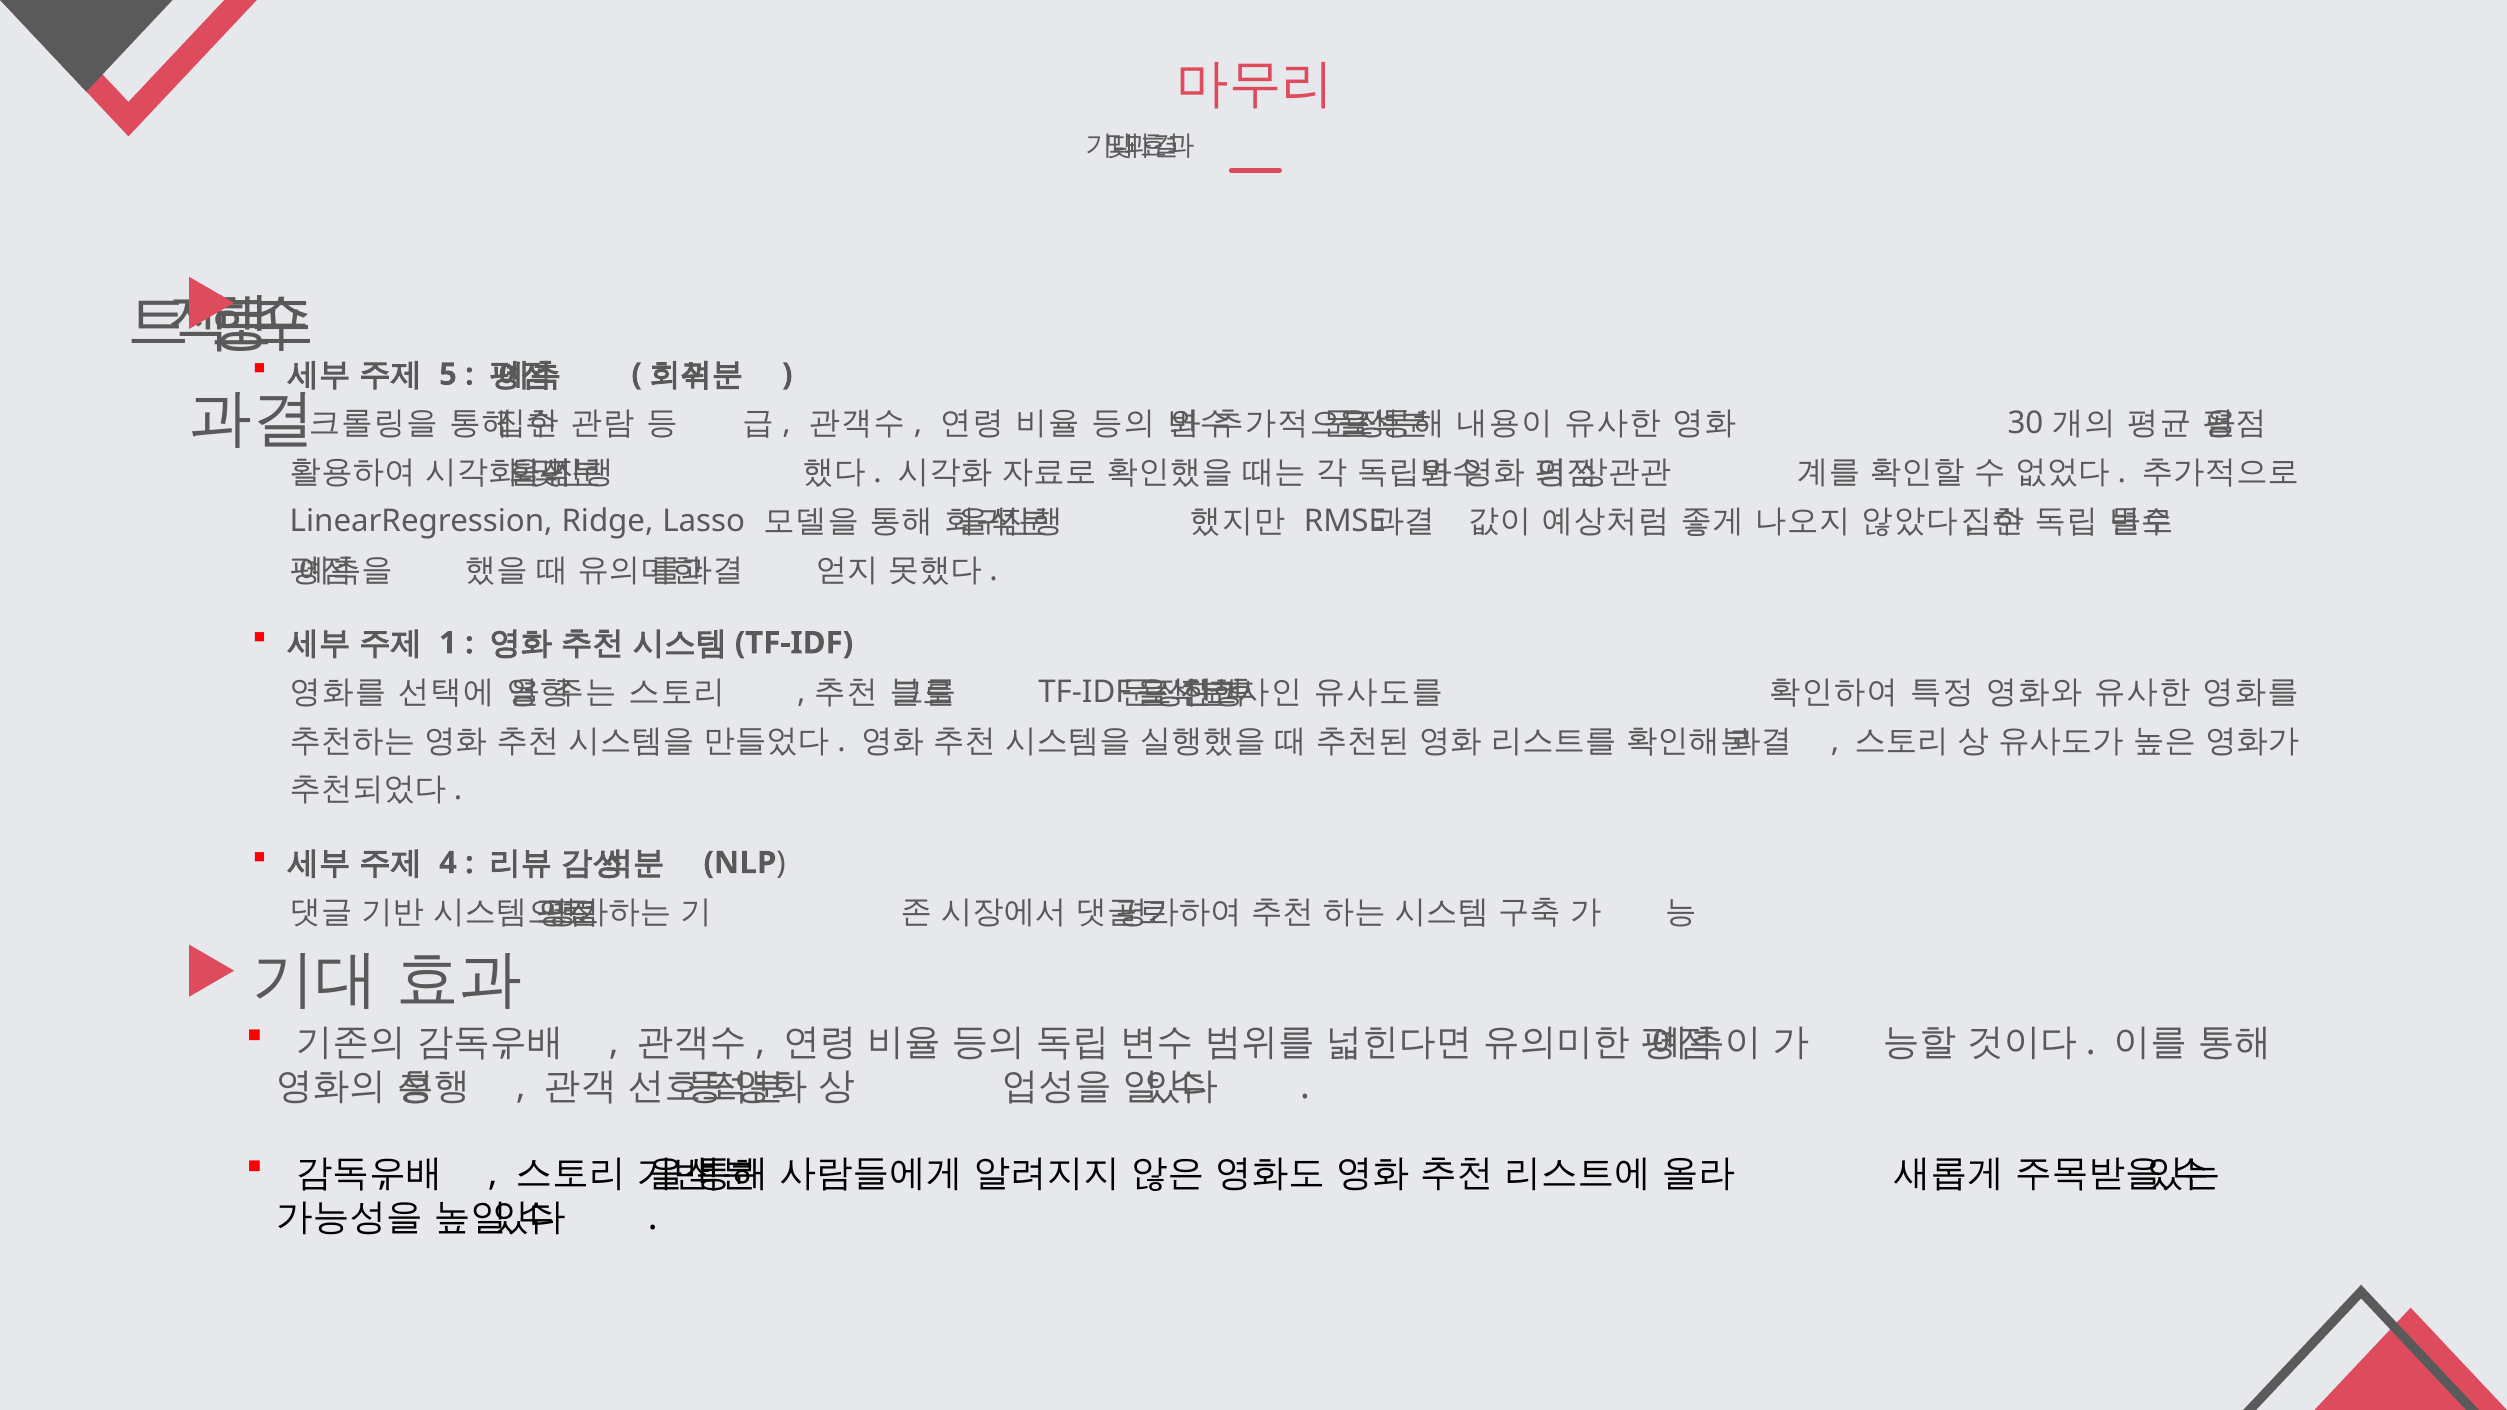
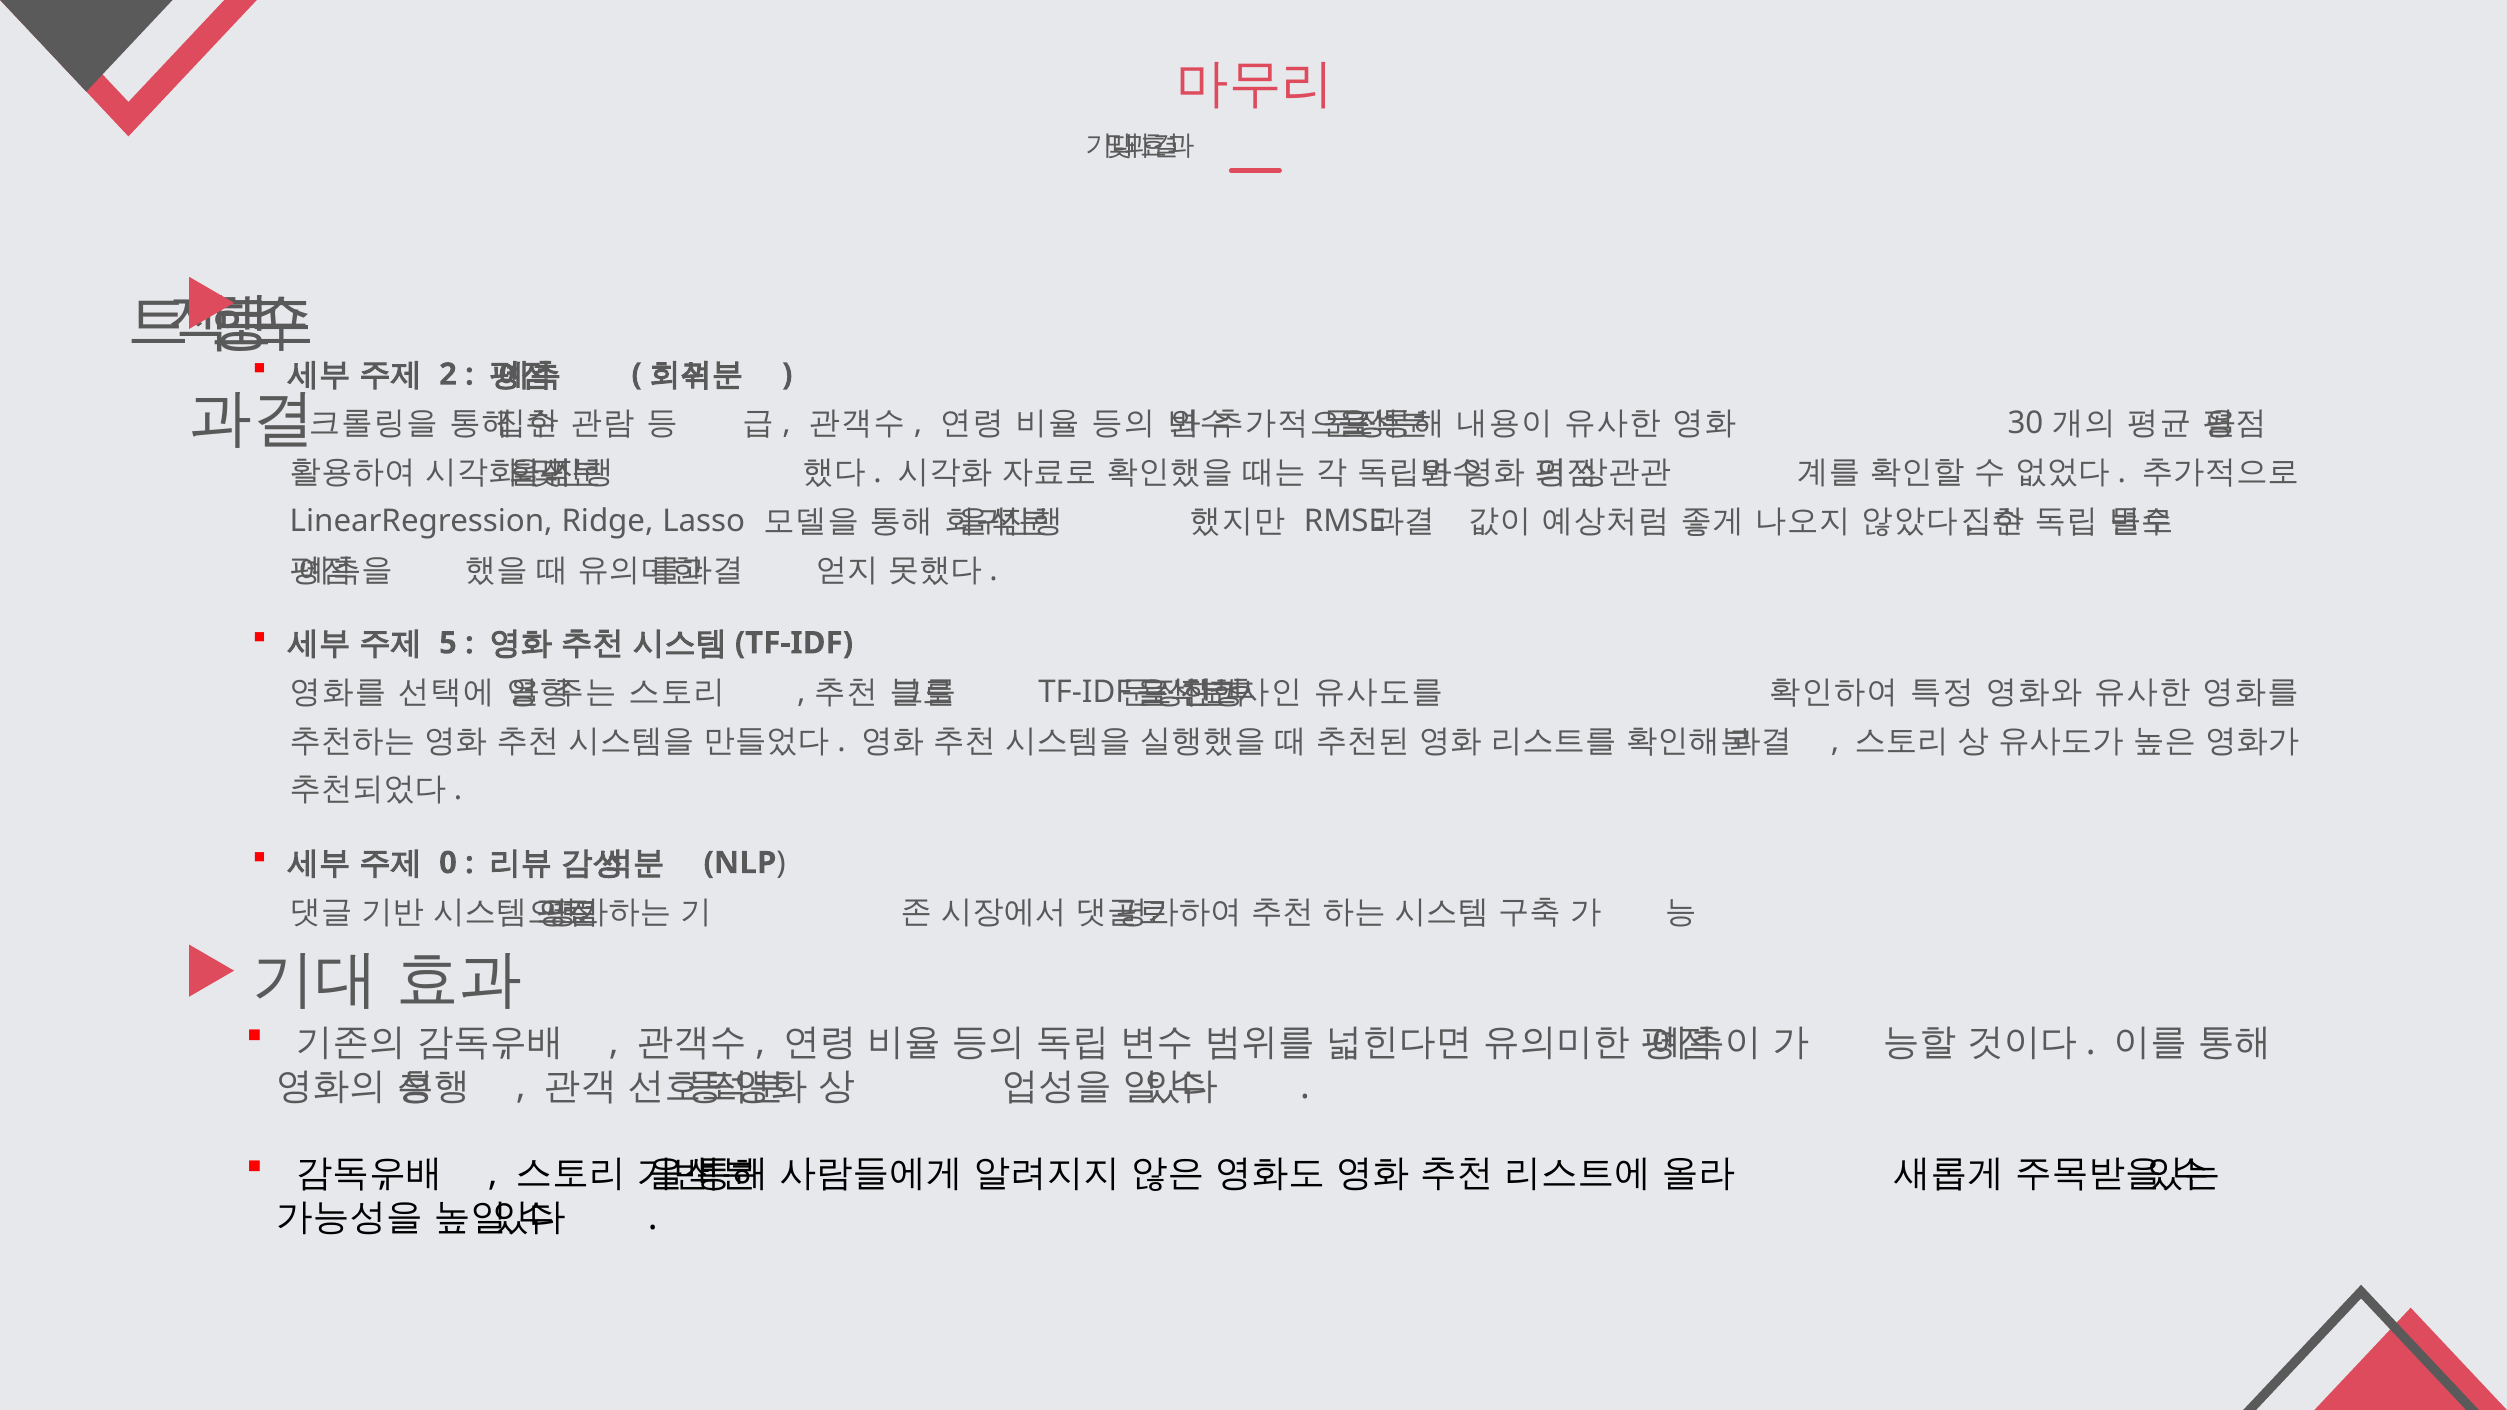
5: 5 -> 2 (448, 374)
1: 1 -> 5 (448, 643)
4: 4 -> 0 (448, 863)
